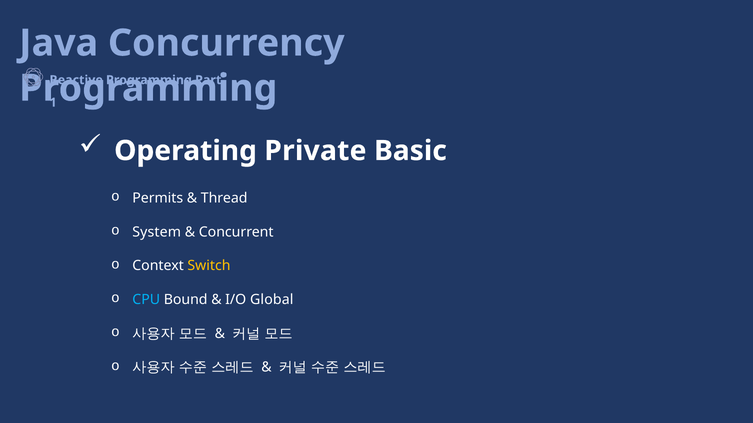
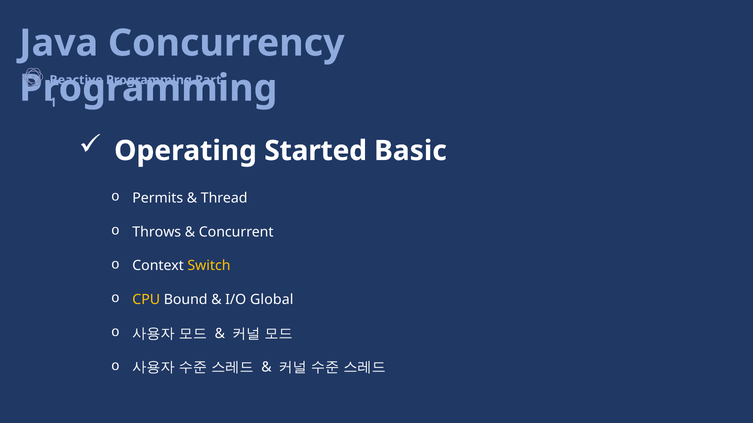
Private: Private -> Started (316, 151)
System: System -> Throws (157, 232)
CPU colour: light blue -> yellow (146, 300)
